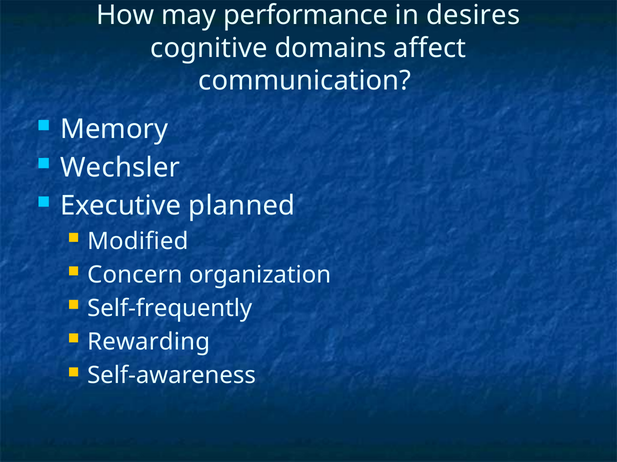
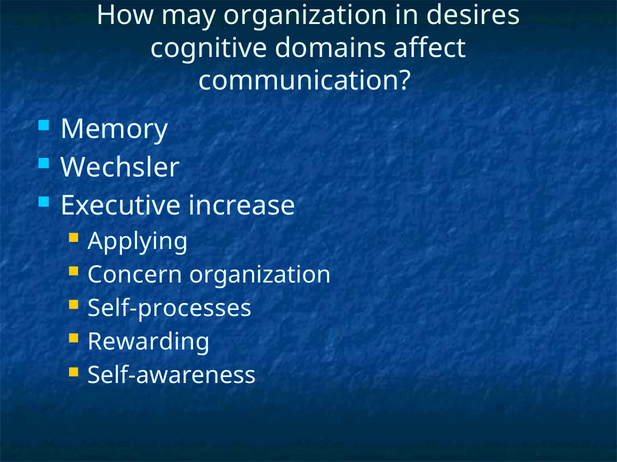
may performance: performance -> organization (306, 15)
planned: planned -> increase (242, 206)
Modified: Modified -> Applying (138, 242)
Self-frequently: Self-frequently -> Self-processes (170, 309)
